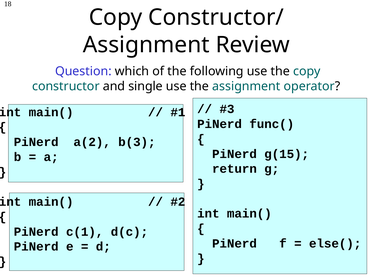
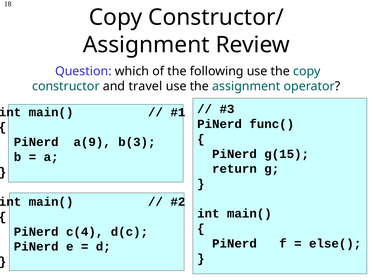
single: single -> travel (145, 86)
a(2: a(2 -> a(9 (92, 142)
c(1: c(1 -> c(4 (85, 231)
